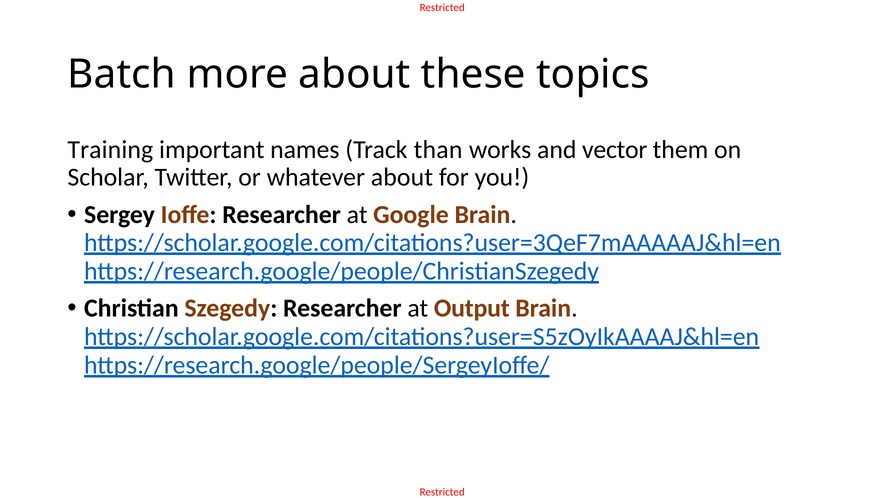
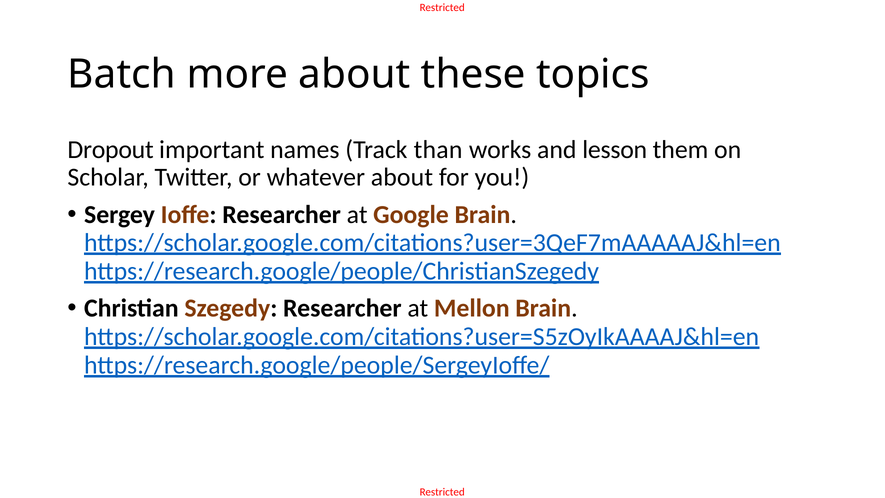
Training: Training -> Dropout (111, 150)
vector: vector -> lesson (615, 150)
Output: Output -> Mellon (472, 308)
